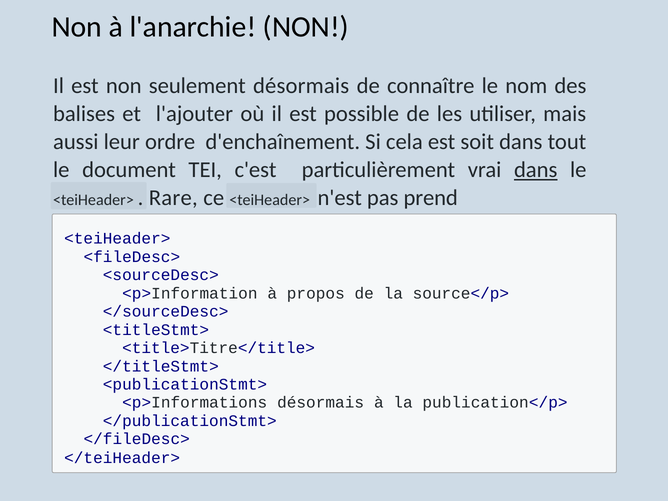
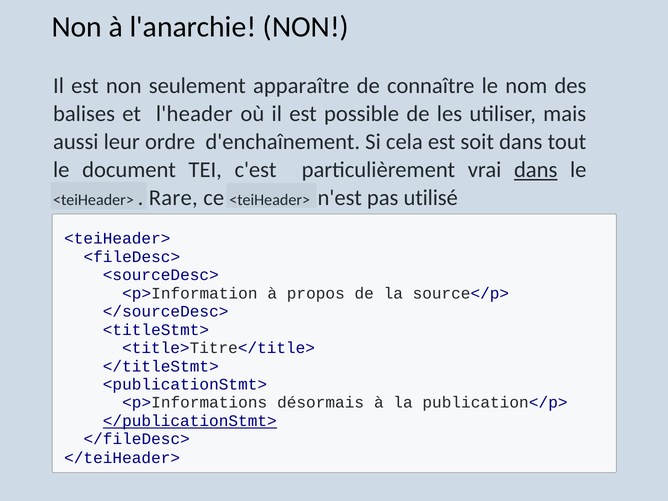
seulement désormais: désormais -> apparaître (301, 86)
l'ajouter: l'ajouter -> l'header (194, 114)
prend: prend -> utilisé (431, 198)
</publicationStmt> underline: none -> present (190, 421)
